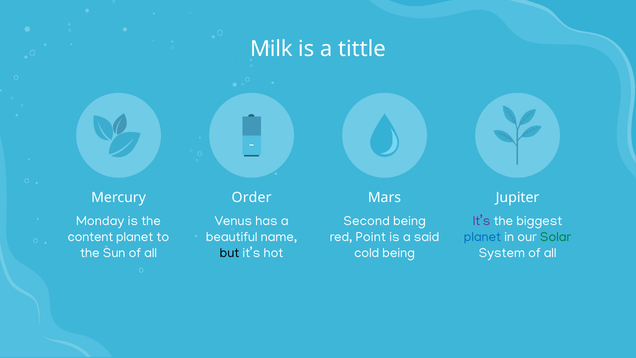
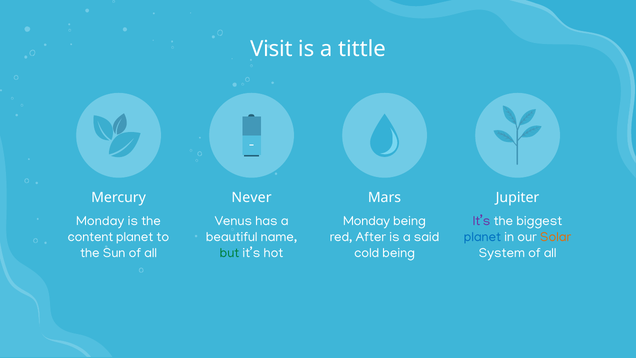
Milk: Milk -> Visit (271, 49)
Order: Order -> Never (252, 197)
Second: Second -> Monday (367, 221)
Point: Point -> After (371, 237)
Solar colour: green -> orange (556, 237)
but colour: black -> green (229, 253)
